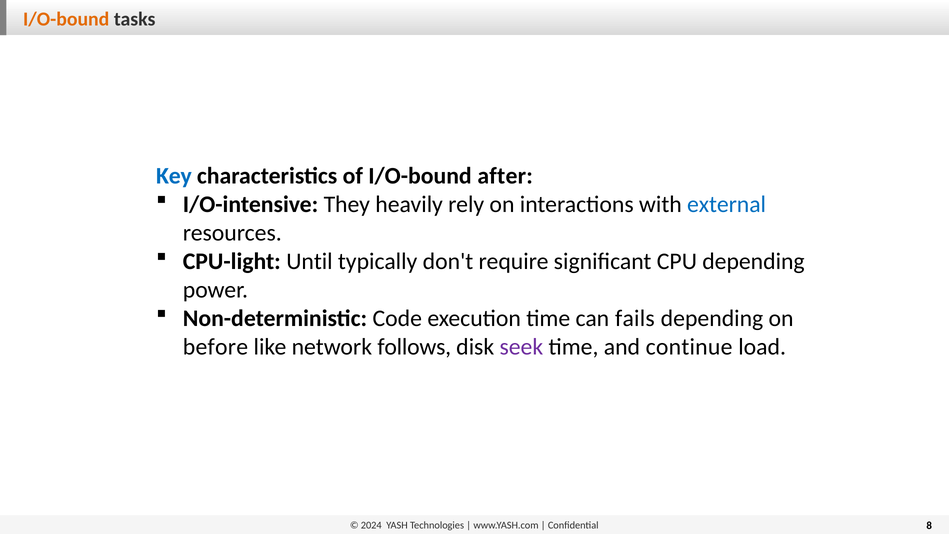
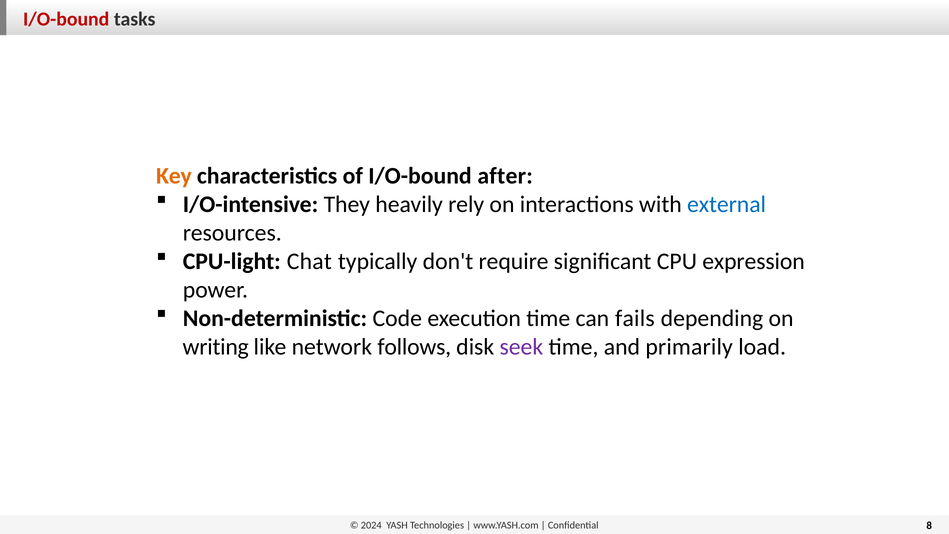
I/O-bound colour: orange -> red (66, 19)
Key colour: blue -> orange (174, 176)
Until: Until -> Chat (309, 261)
CPU depending: depending -> expression (754, 261)
before: before -> writing (216, 347)
continue: continue -> primarily (689, 347)
